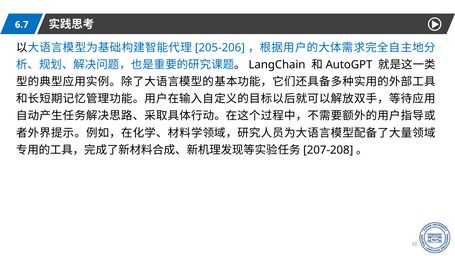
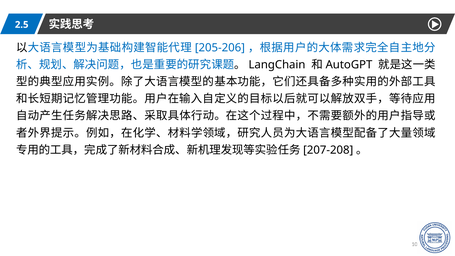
6.7: 6.7 -> 2.5 (22, 25)
